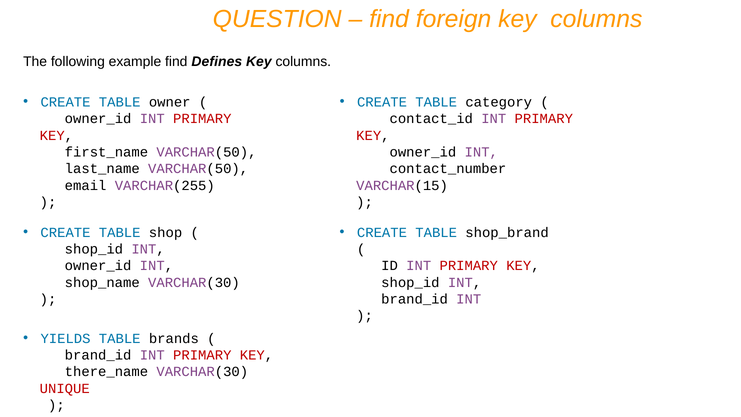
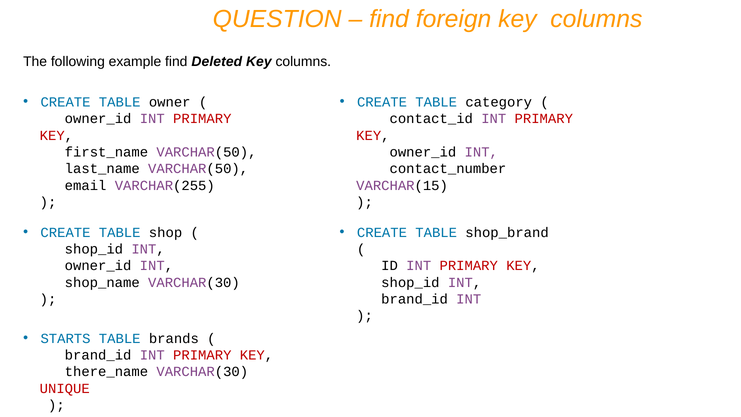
Defines: Defines -> Deleted (217, 62)
YIELDS: YIELDS -> STARTS (66, 338)
